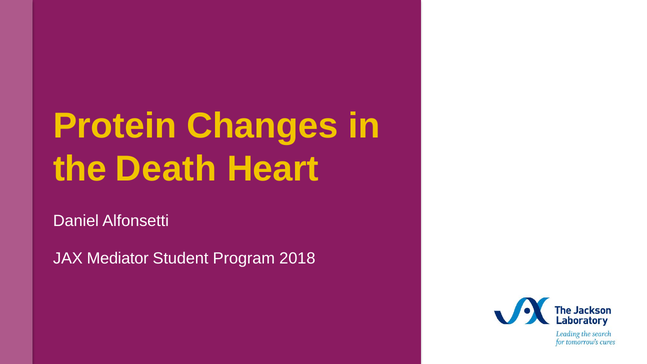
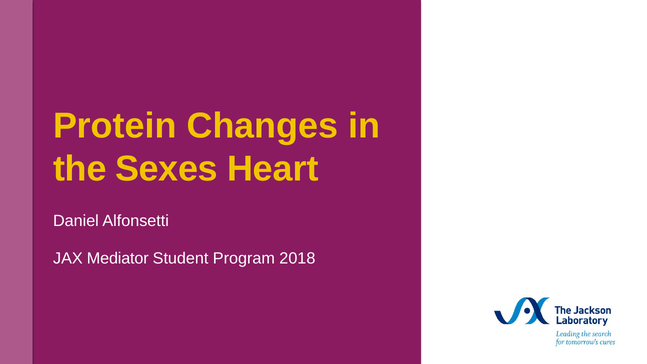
Death: Death -> Sexes (166, 169)
